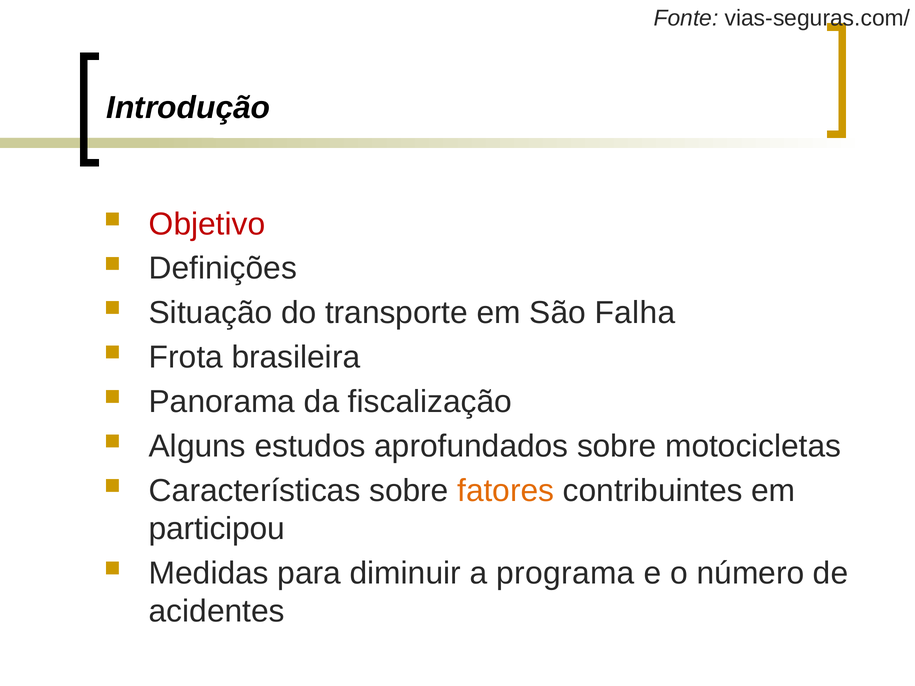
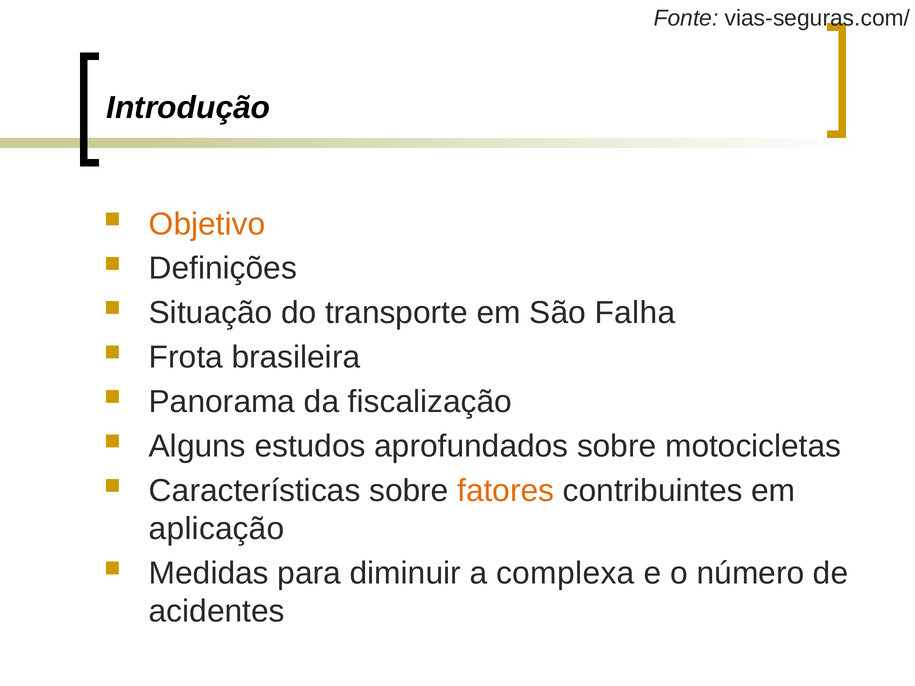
Objetivo colour: red -> orange (207, 224)
participou: participou -> aplicação (217, 529)
programa: programa -> complexa (565, 573)
